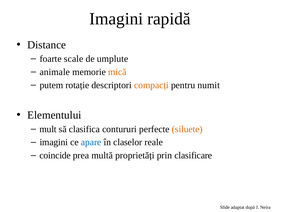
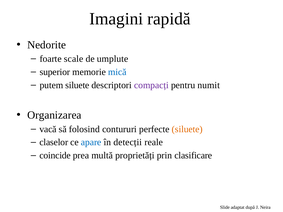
Distance: Distance -> Nedorite (47, 45)
animale: animale -> superior (55, 72)
mică colour: orange -> blue (117, 72)
putem rotație: rotație -> siluete (77, 85)
compacți colour: orange -> purple (151, 85)
Elementului: Elementului -> Organizarea (54, 115)
mult: mult -> vacă (48, 129)
clasifica: clasifica -> folosind (84, 129)
imagini: imagini -> claselor (54, 142)
claselor: claselor -> detecții (128, 142)
